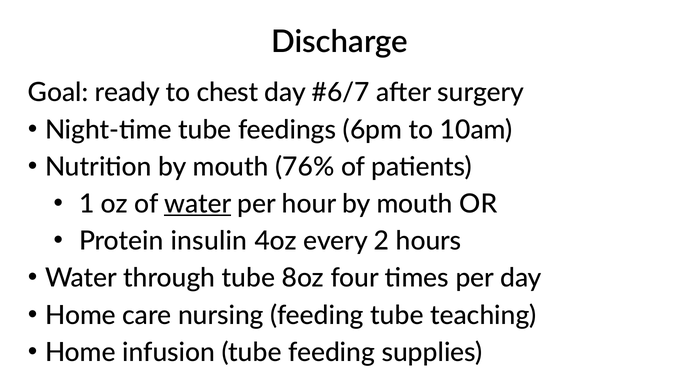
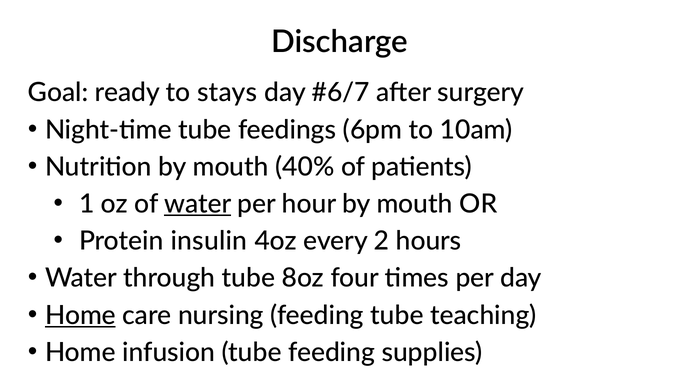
chest: chest -> stays (227, 93)
76%: 76% -> 40% (305, 167)
Home underline: none -> present (80, 315)
